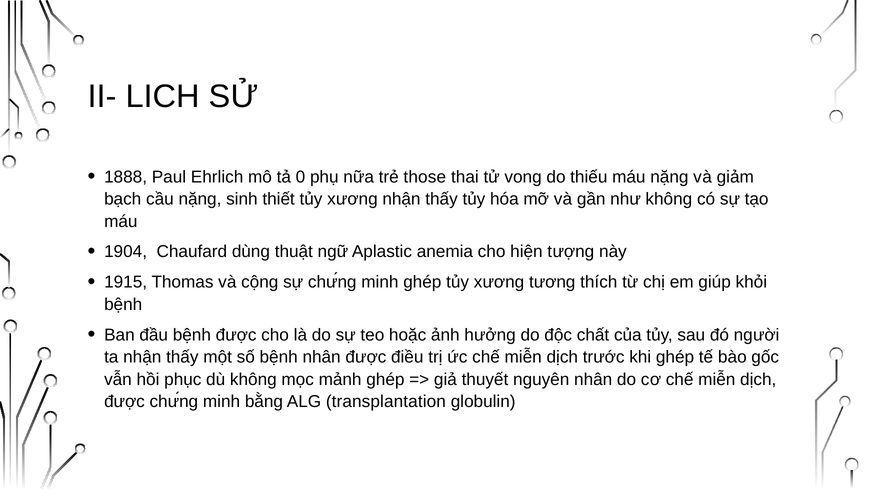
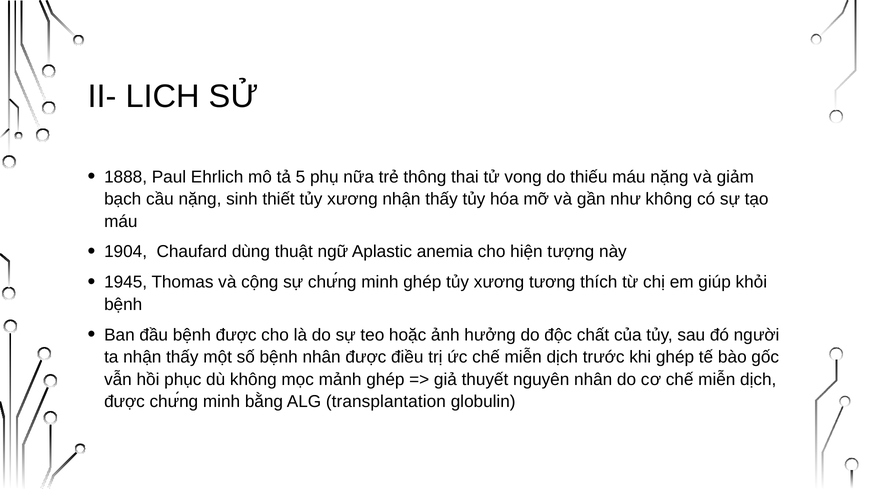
0: 0 -> 5 (301, 177)
those: those -> thông (425, 177)
1915: 1915 -> 1945 (126, 282)
